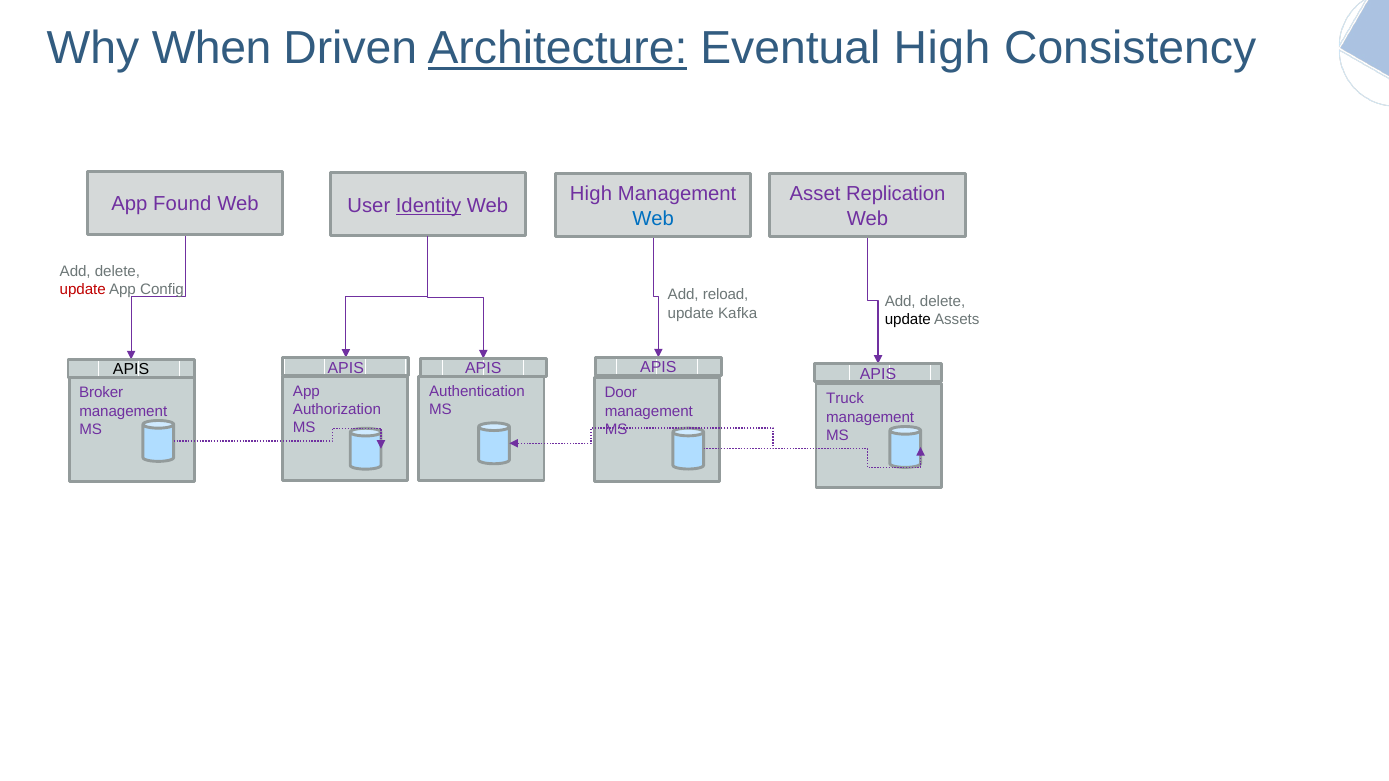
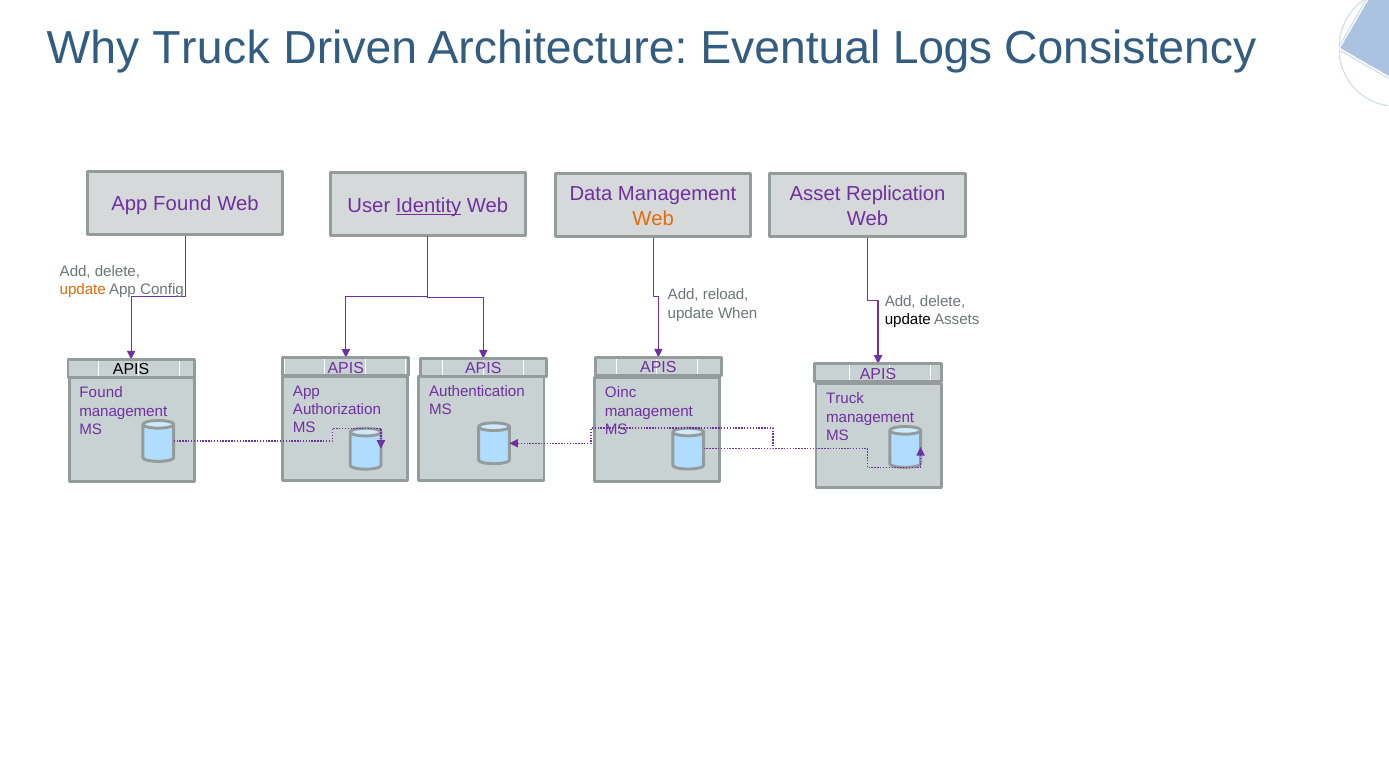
Why When: When -> Truck (211, 48)
Architecture underline: present -> none (557, 48)
Eventual High: High -> Logs (942, 48)
High: High -> Data (591, 194)
Web colour: blue -> orange (653, 219)
update colour: red -> orange (83, 289)
Kafka: Kafka -> When (738, 313)
Broker: Broker -> Found (101, 393)
Door: Door -> Oinc (621, 393)
